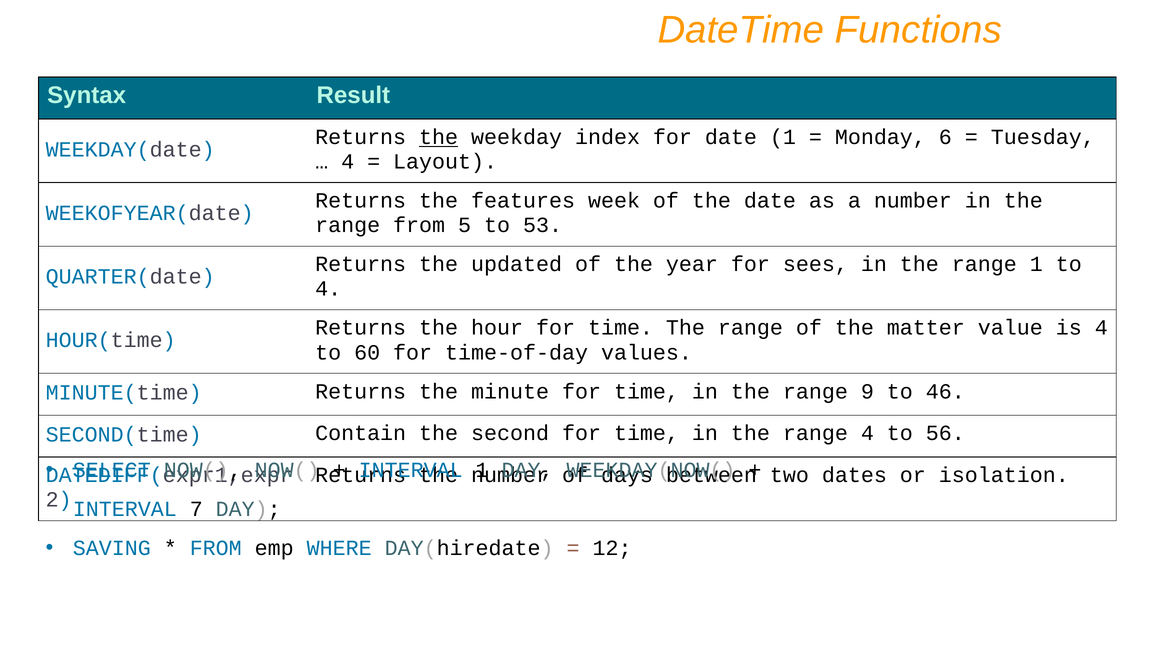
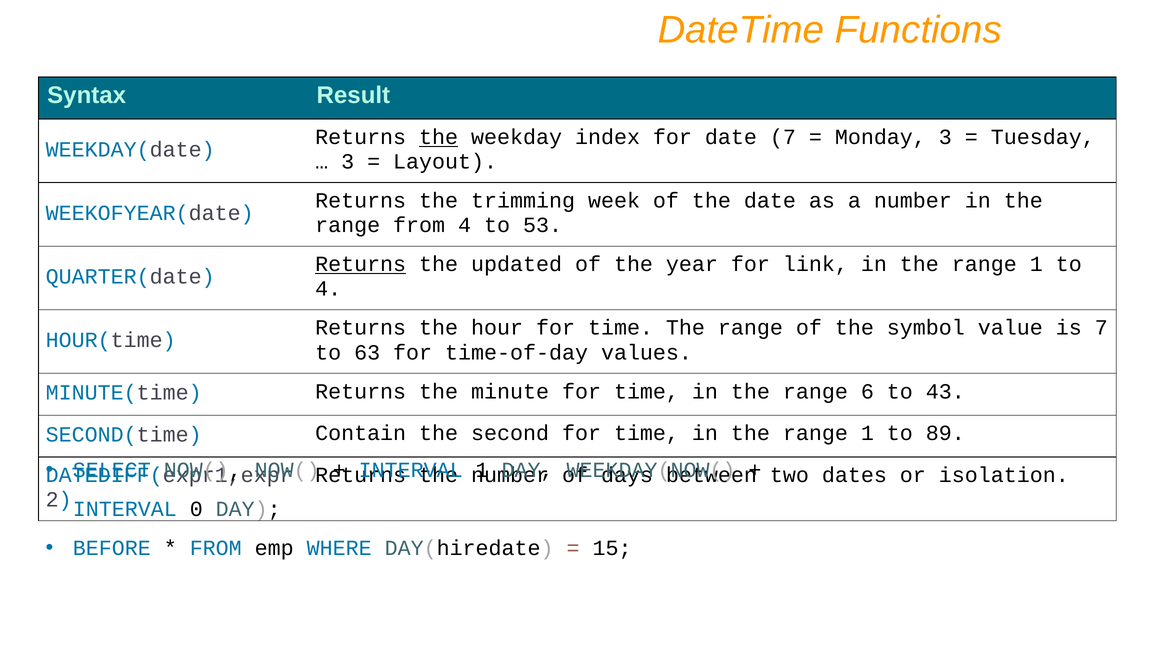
date 1: 1 -> 7 (783, 137)
Monday 6: 6 -> 3 (945, 137)
4: 4 -> 3 (348, 162)
features: features -> trimming (523, 201)
from 5: 5 -> 4 (465, 225)
Returns underline: none -> present (361, 264)
sees: sees -> link (815, 264)
matter: matter -> symbol (926, 328)
is 4: 4 -> 7 (1101, 328)
60: 60 -> 63 (367, 352)
9: 9 -> 6 (867, 391)
46: 46 -> 43 (945, 391)
4: 4 -> 1 (867, 433)
56: 56 -> 89 (945, 433)
7: 7 -> 0 (196, 509)
SAVING: SAVING -> BEFORE (112, 548)
12: 12 -> 15 (612, 548)
